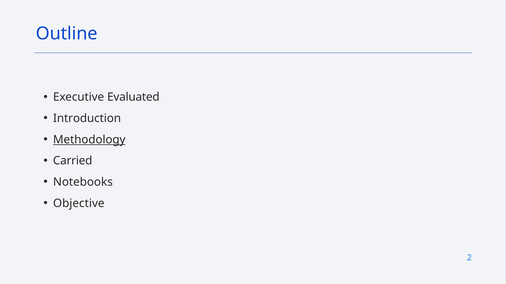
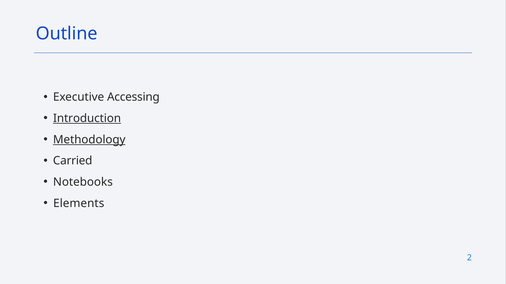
Evaluated: Evaluated -> Accessing (133, 97)
Introduction underline: none -> present (87, 119)
Objective: Objective -> Elements (79, 204)
